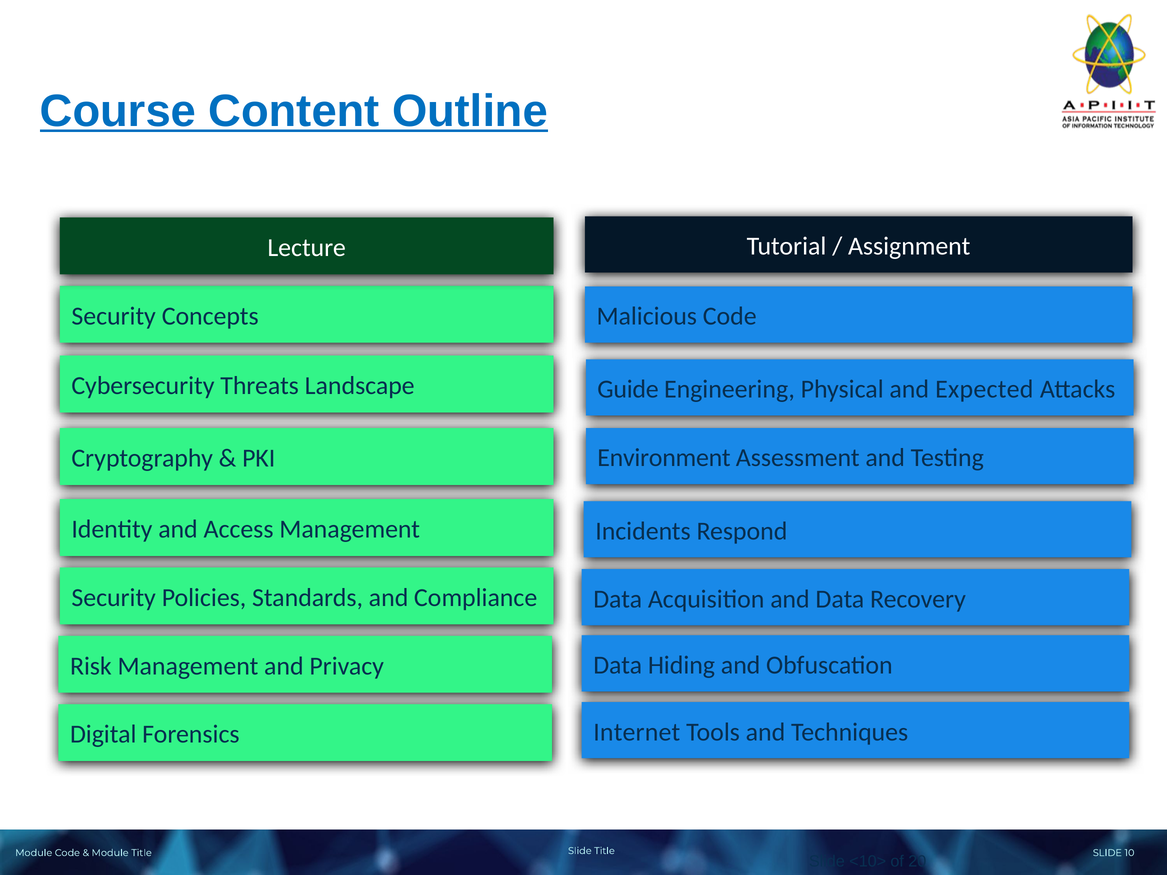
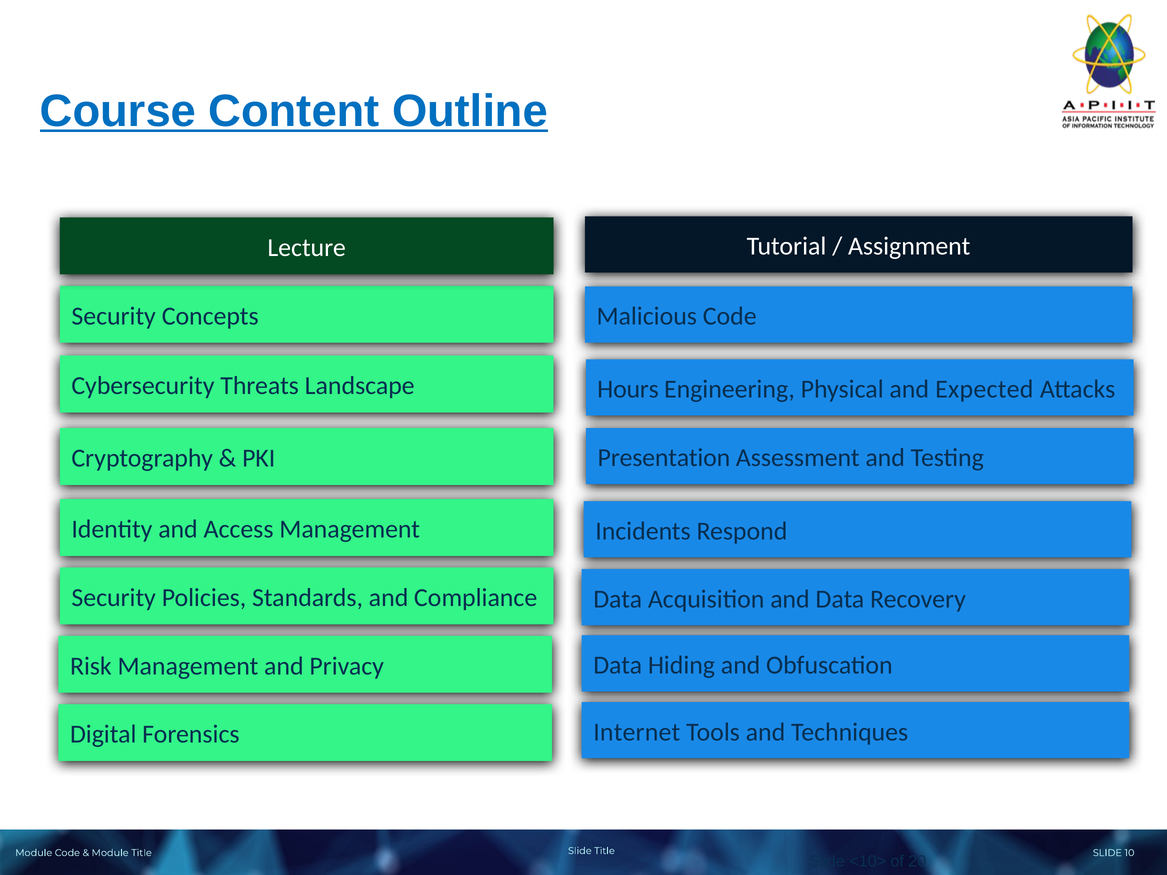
Guide: Guide -> Hours (628, 389)
Environment: Environment -> Presentation (664, 458)
